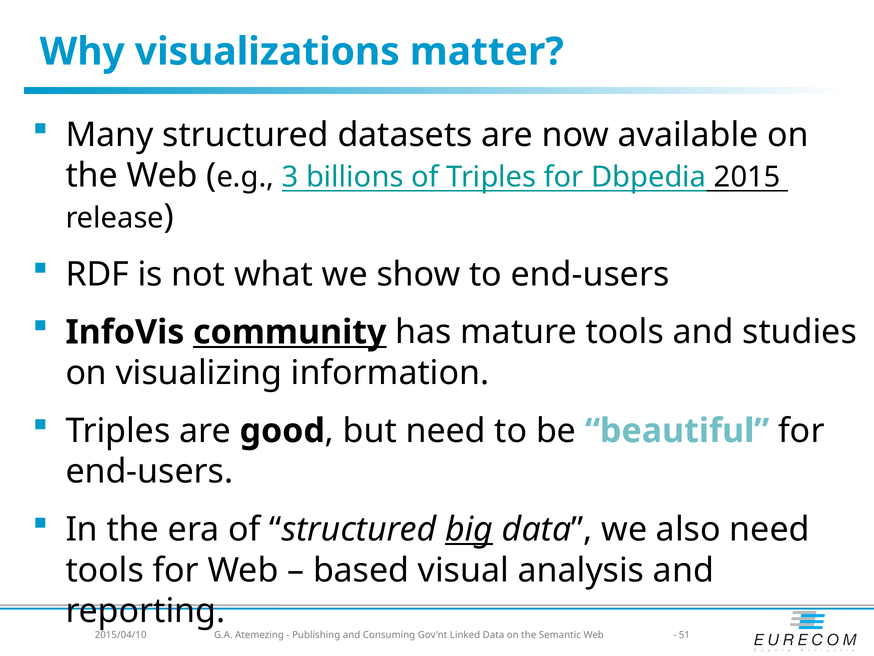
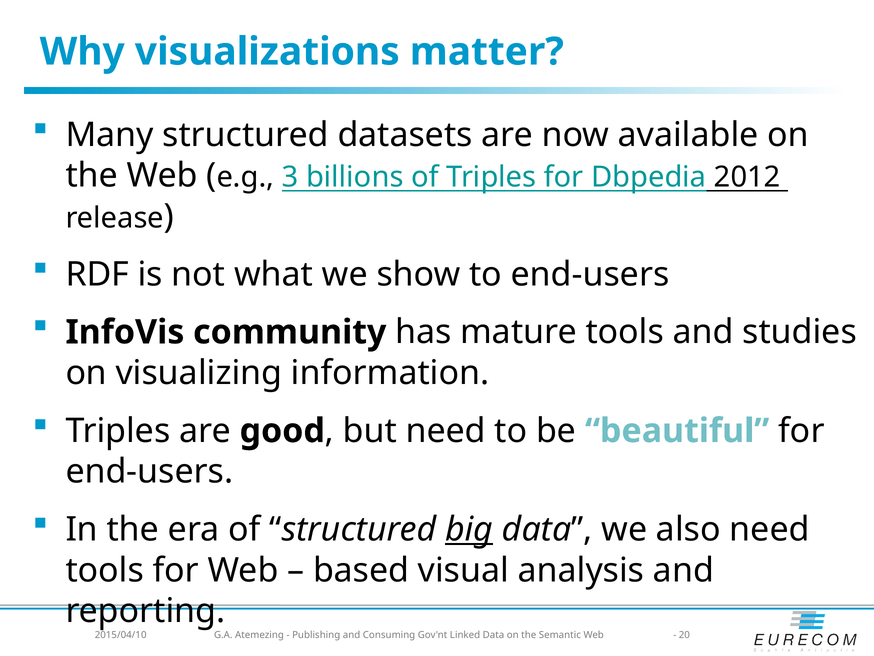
2015: 2015 -> 2012 (747, 177)
community underline: present -> none (290, 332)
51: 51 -> 20 (684, 635)
